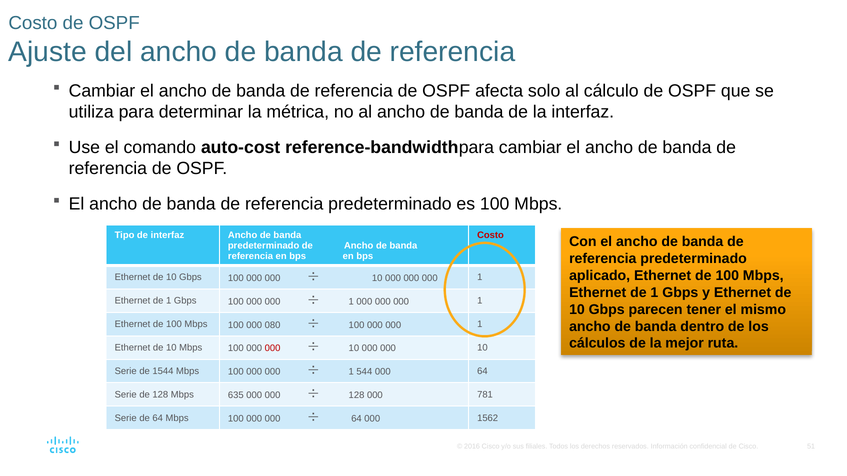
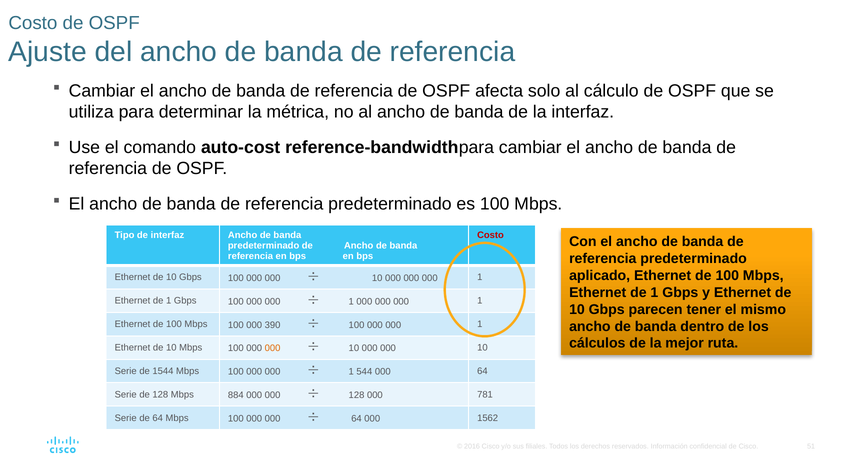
080: 080 -> 390 (273, 325)
000 colour: red -> orange (273, 349)
635: 635 -> 884 (236, 396)
